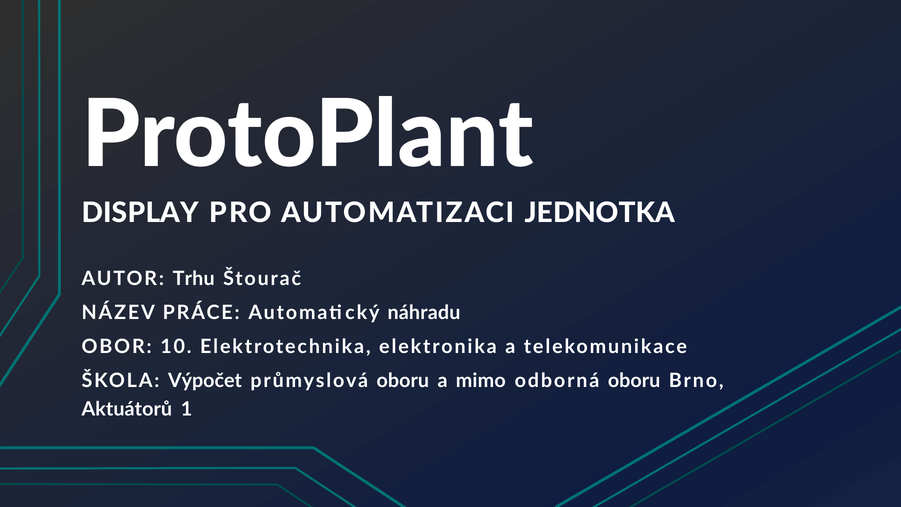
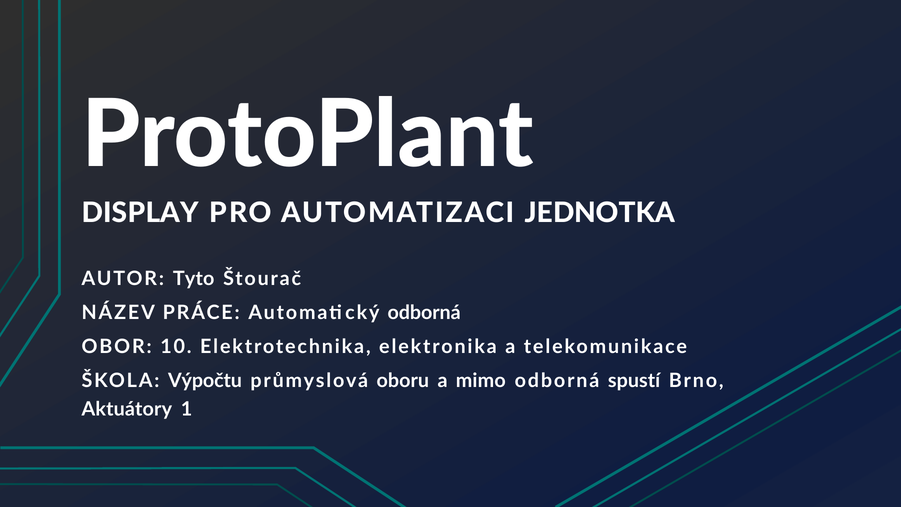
Trhu: Trhu -> Tyto (194, 279)
Automatický náhradu: náhradu -> odborná (424, 313)
Výpočet: Výpočet -> Výpočtu (205, 381)
odborná oboru: oboru -> spustí (634, 381)
Aktuátorů: Aktuátorů -> Aktuátory (127, 409)
